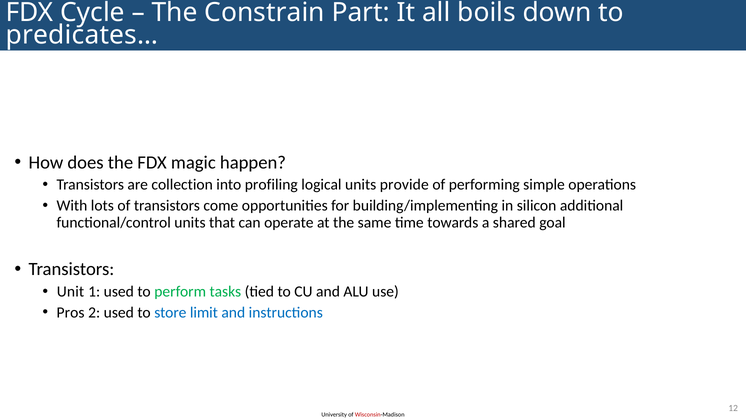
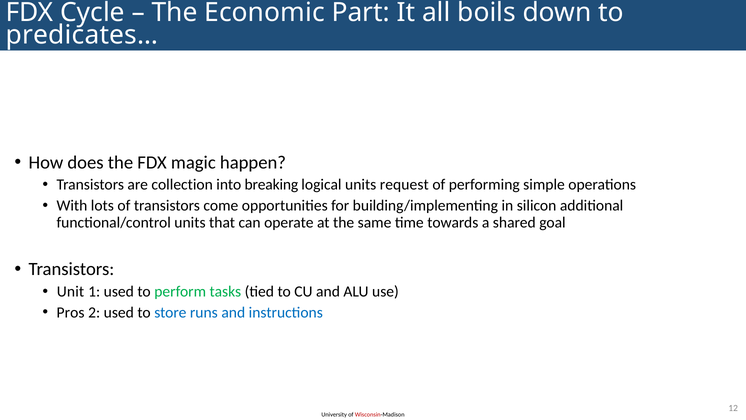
Constrain: Constrain -> Economic (265, 12)
profiling: profiling -> breaking (271, 185)
provide: provide -> request (404, 185)
limit: limit -> runs (204, 312)
